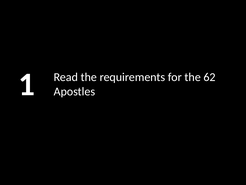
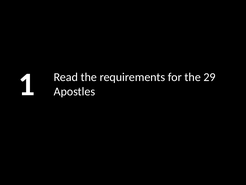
62: 62 -> 29 (209, 77)
